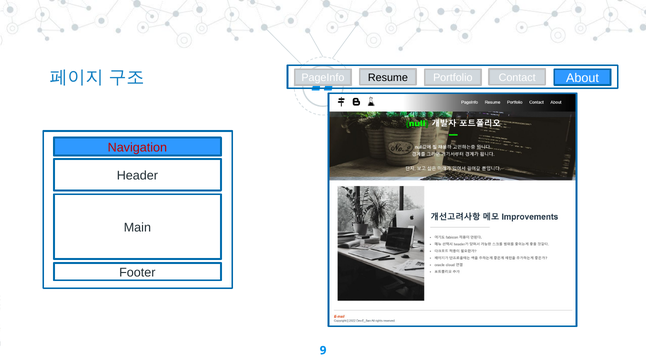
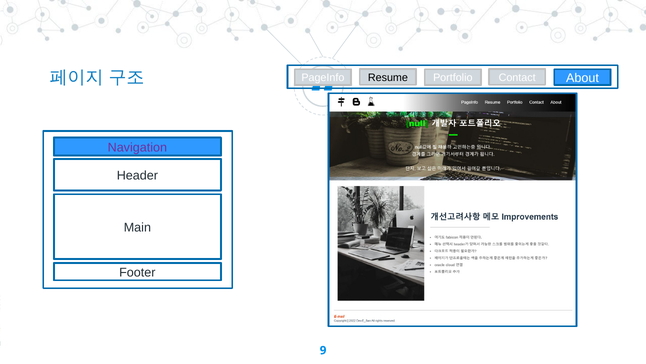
Navigation colour: red -> purple (137, 147)
